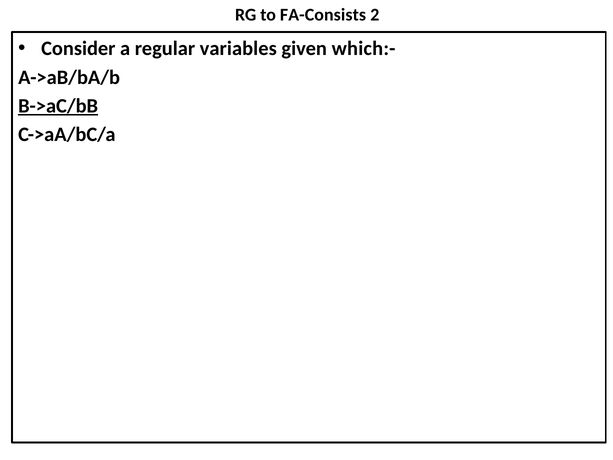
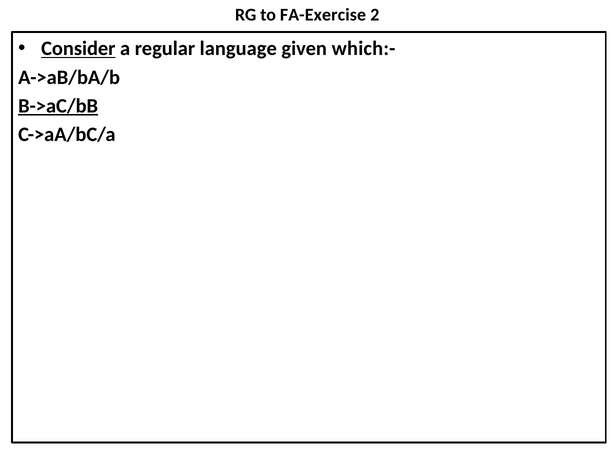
FA-Consists: FA-Consists -> FA-Exercise (323, 15)
Consider underline: none -> present (78, 49)
variables: variables -> language (238, 49)
